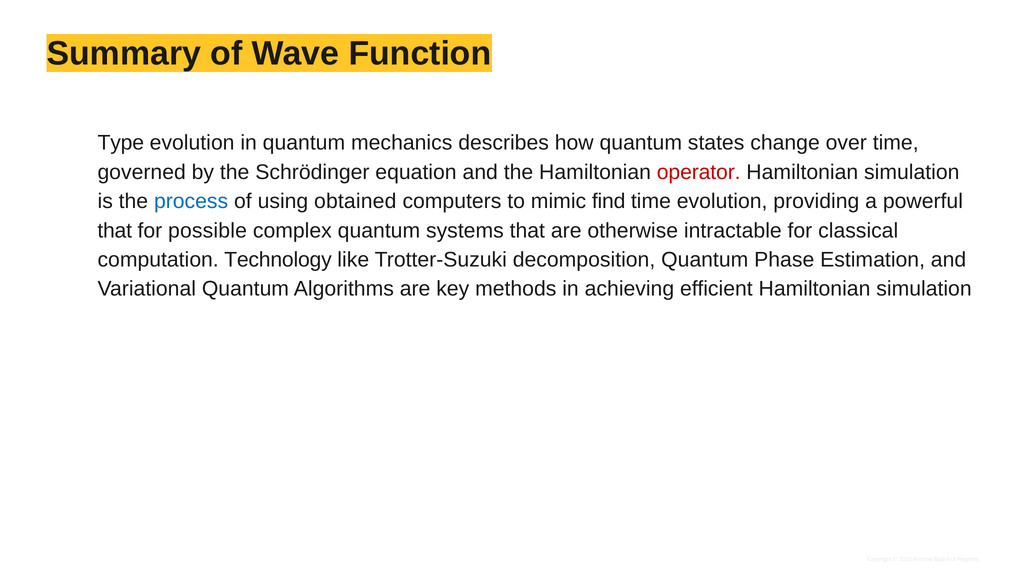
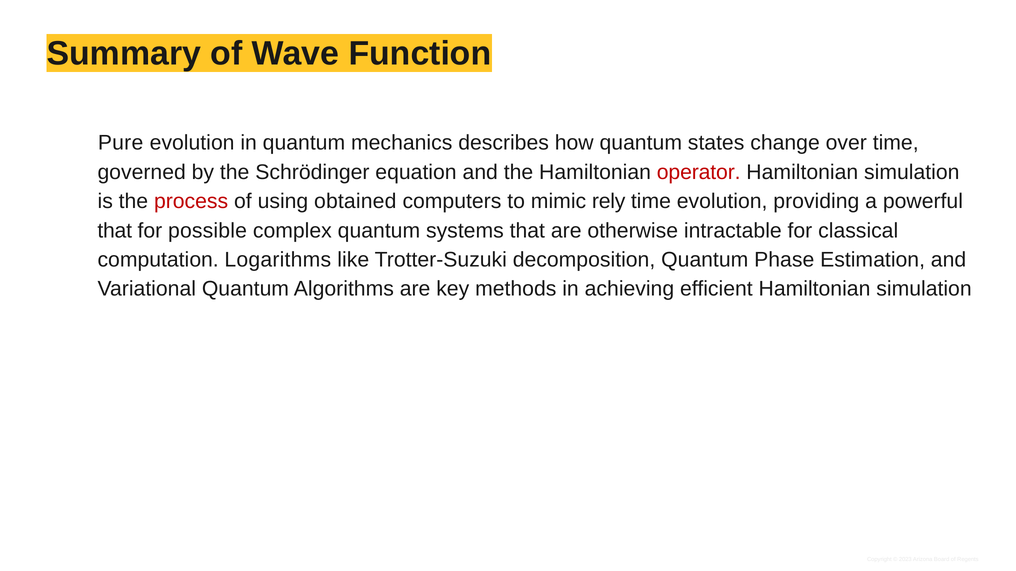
Type: Type -> Pure (121, 143)
process colour: blue -> red (191, 202)
find: find -> rely (609, 202)
Technology: Technology -> Logarithms (278, 260)
